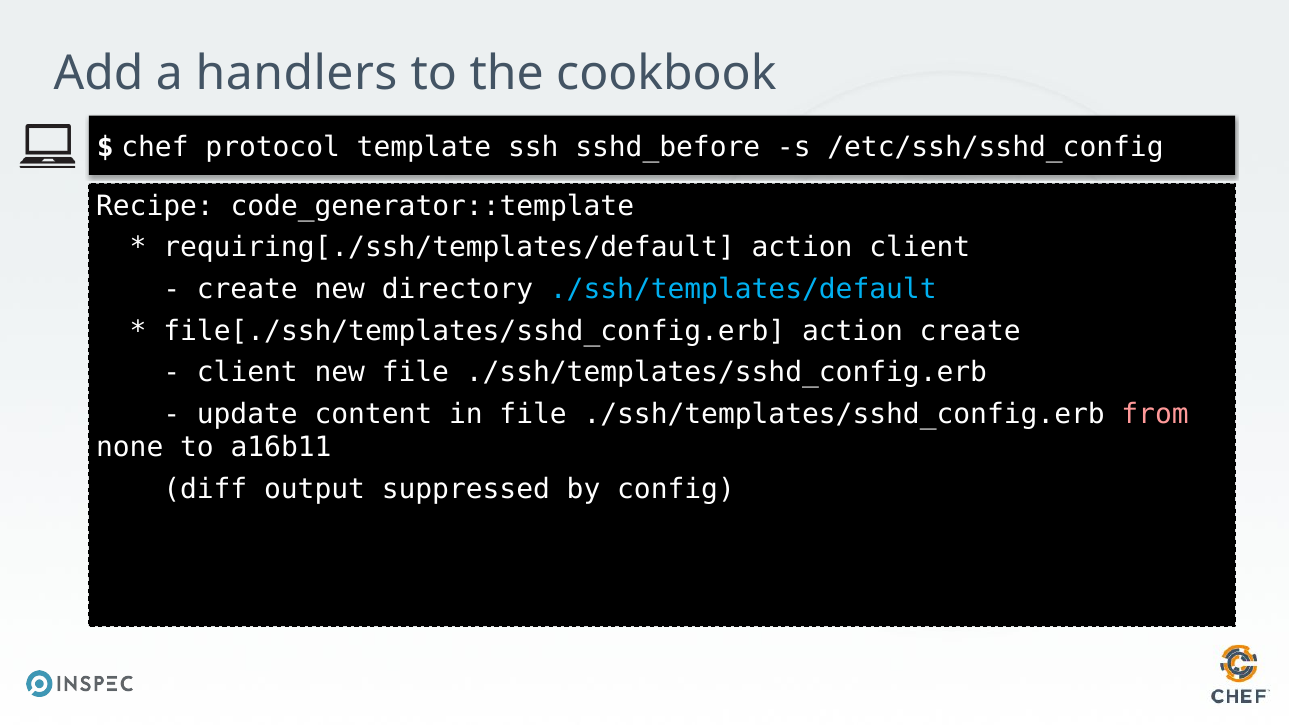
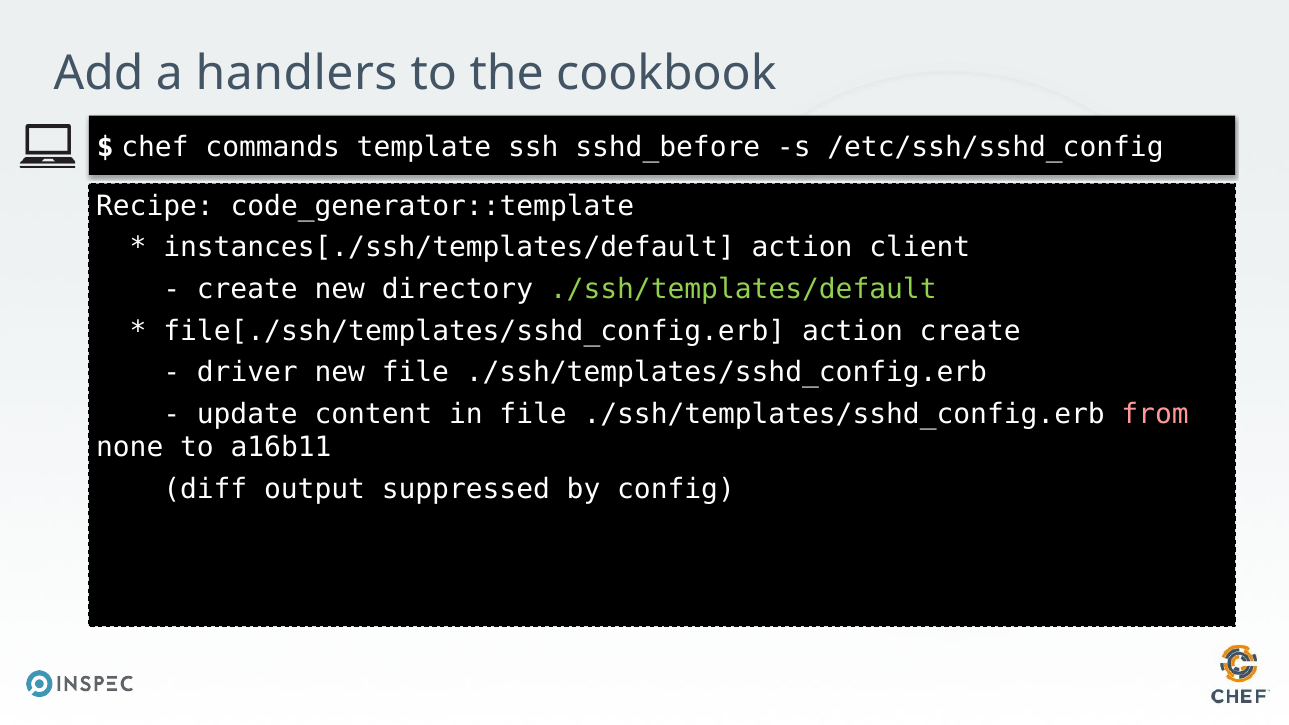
protocol: protocol -> commands (273, 148)
requiring[./ssh/templates/default: requiring[./ssh/templates/default -> instances[./ssh/templates/default (449, 248)
./ssh/templates/default colour: light blue -> light green (743, 289)
client: client -> driver (247, 372)
